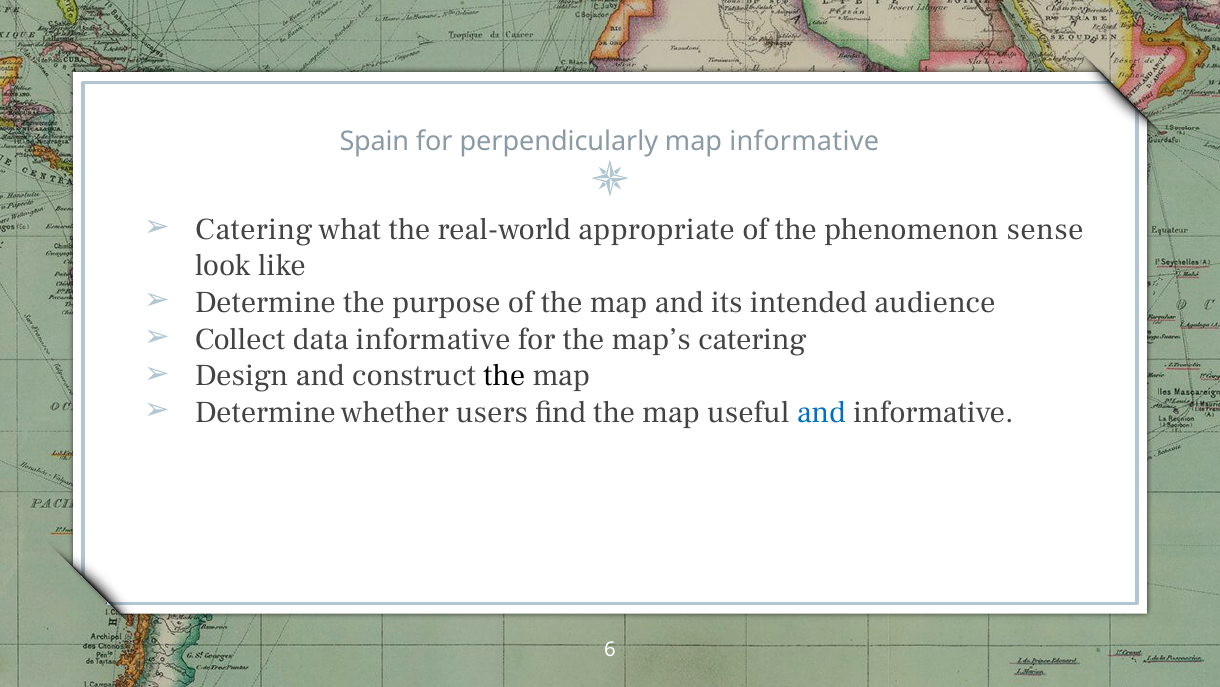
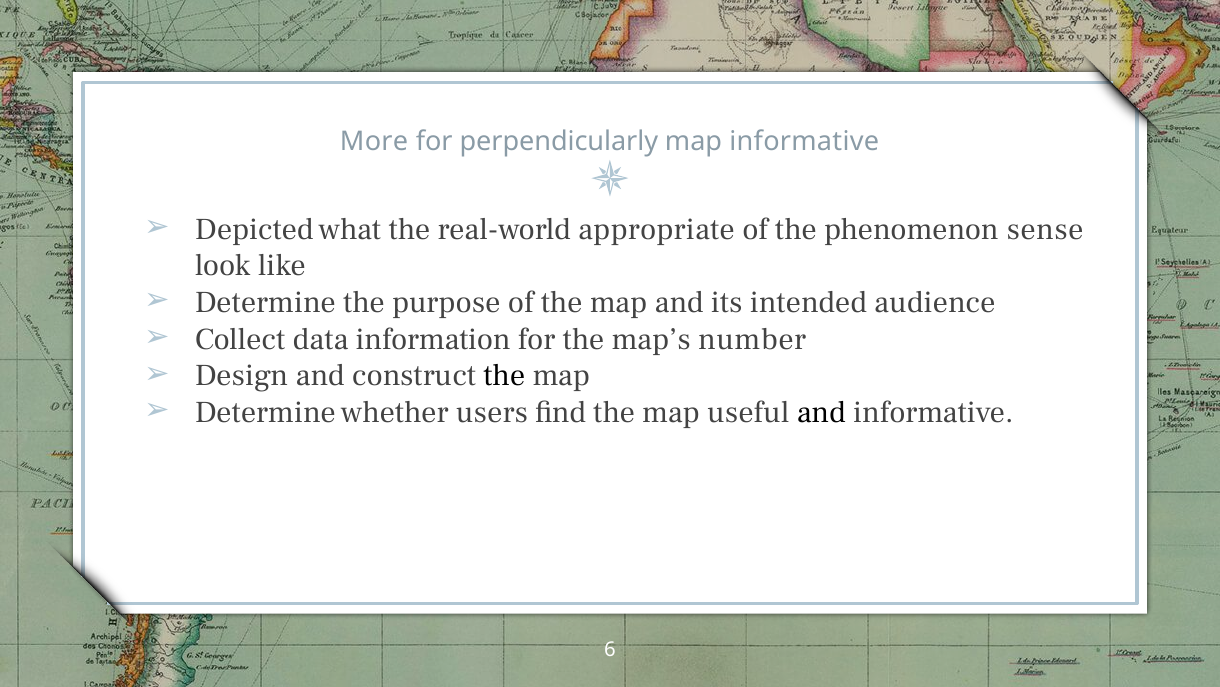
Spain: Spain -> More (374, 141)
Catering: Catering -> Depicted (254, 229)
data informative: informative -> information (433, 339)
map’s catering: catering -> number (752, 339)
and colour: blue -> black (821, 412)
